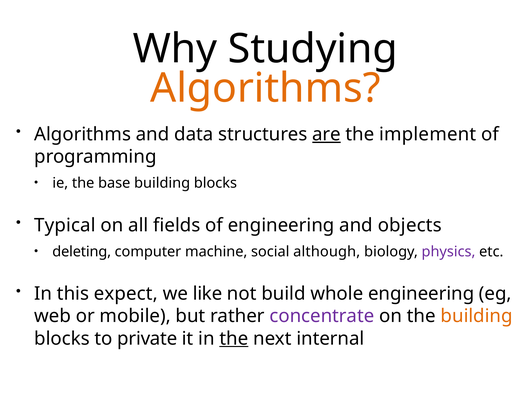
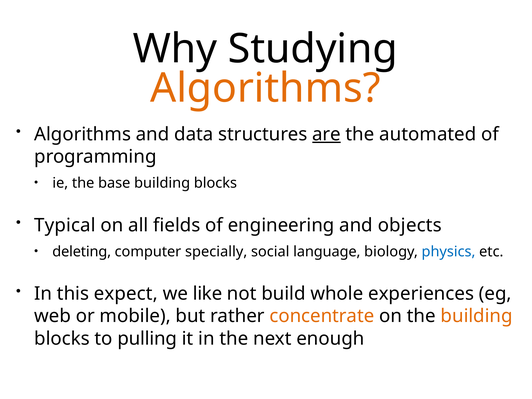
implement: implement -> automated (428, 134)
machine: machine -> specially (216, 252)
although: although -> language (327, 252)
physics colour: purple -> blue (448, 252)
whole engineering: engineering -> experiences (421, 294)
concentrate colour: purple -> orange (322, 316)
private: private -> pulling (147, 339)
the underline: present -> none (234, 339)
internal: internal -> enough (330, 339)
